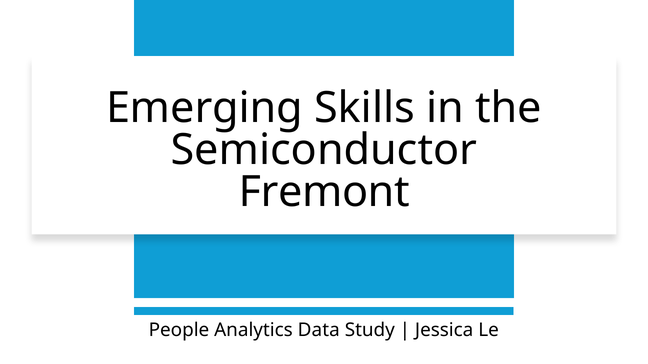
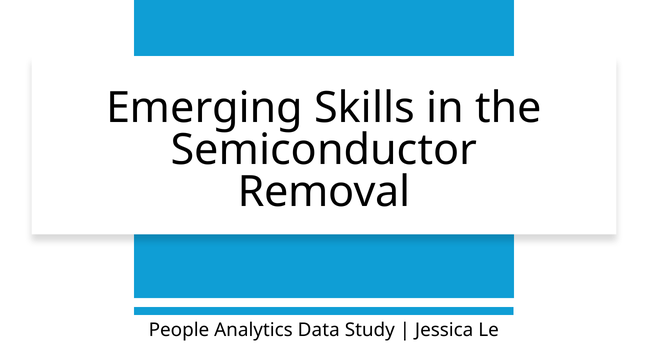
Fremont: Fremont -> Removal (324, 192)
